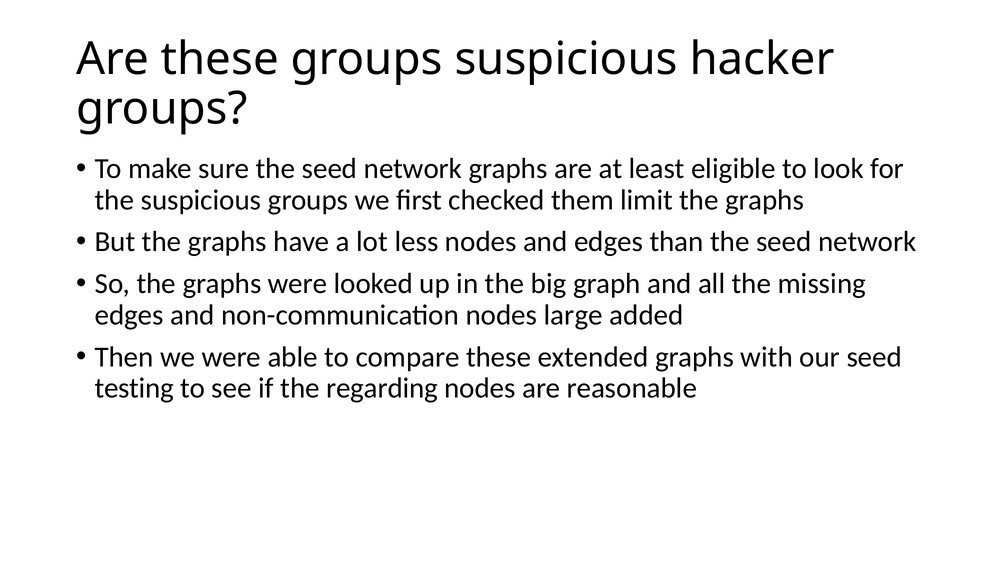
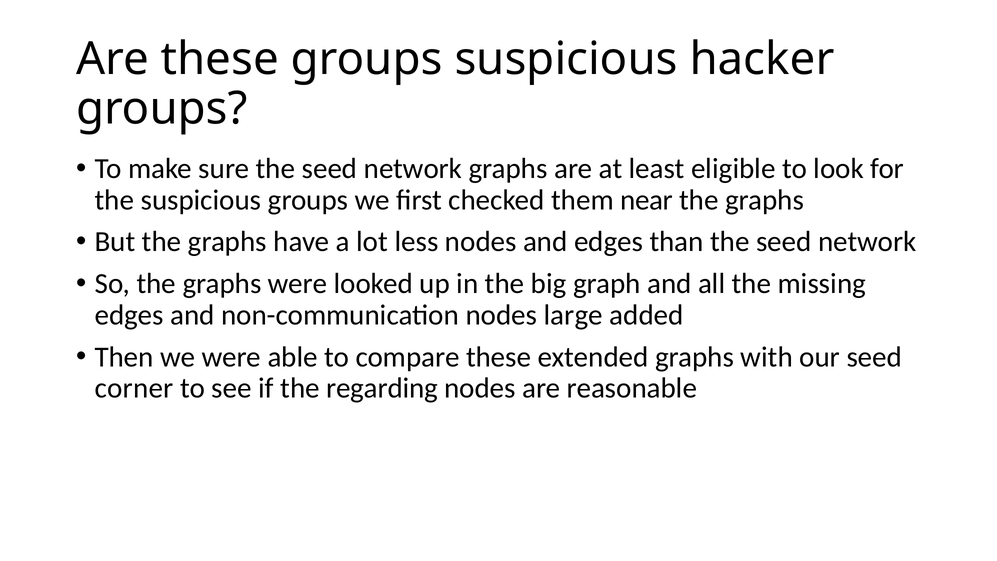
limit: limit -> near (647, 200)
testing: testing -> corner (134, 388)
